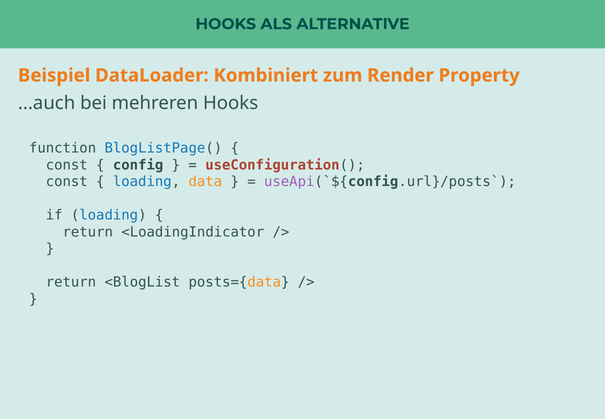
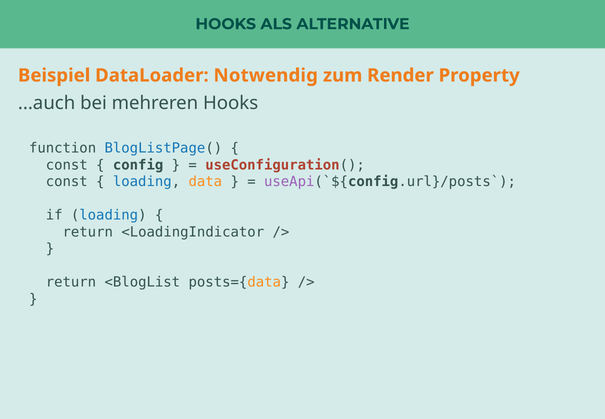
Kombiniert: Kombiniert -> Notwendig (266, 75)
